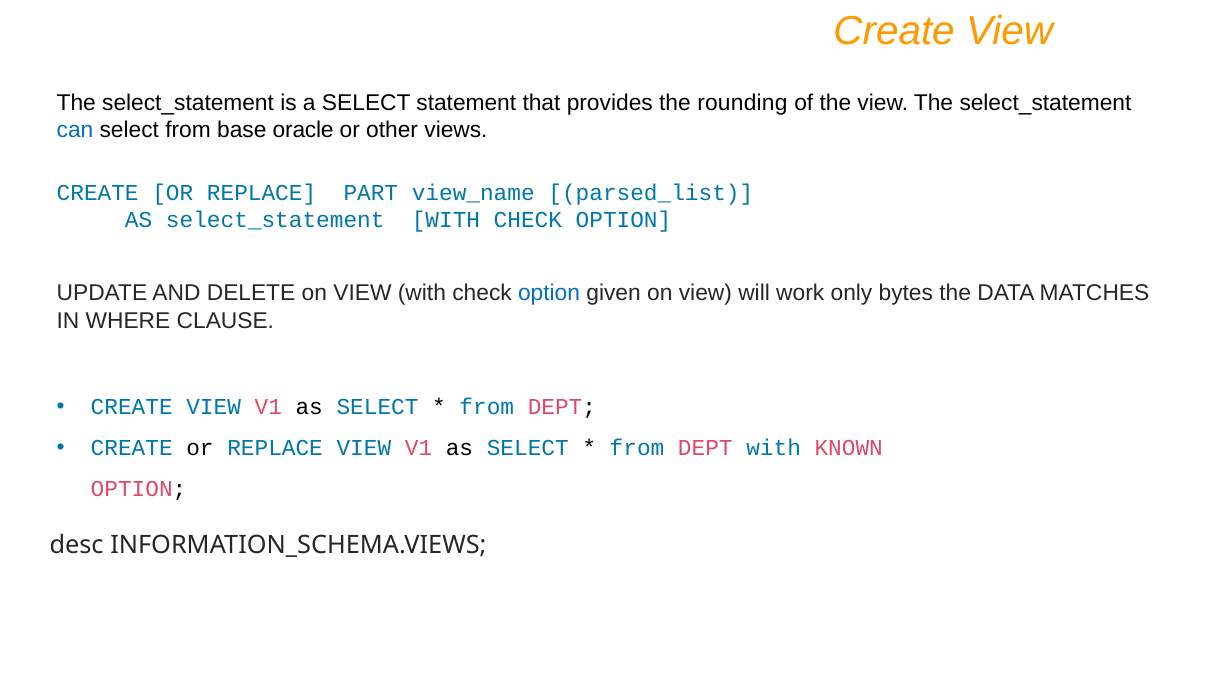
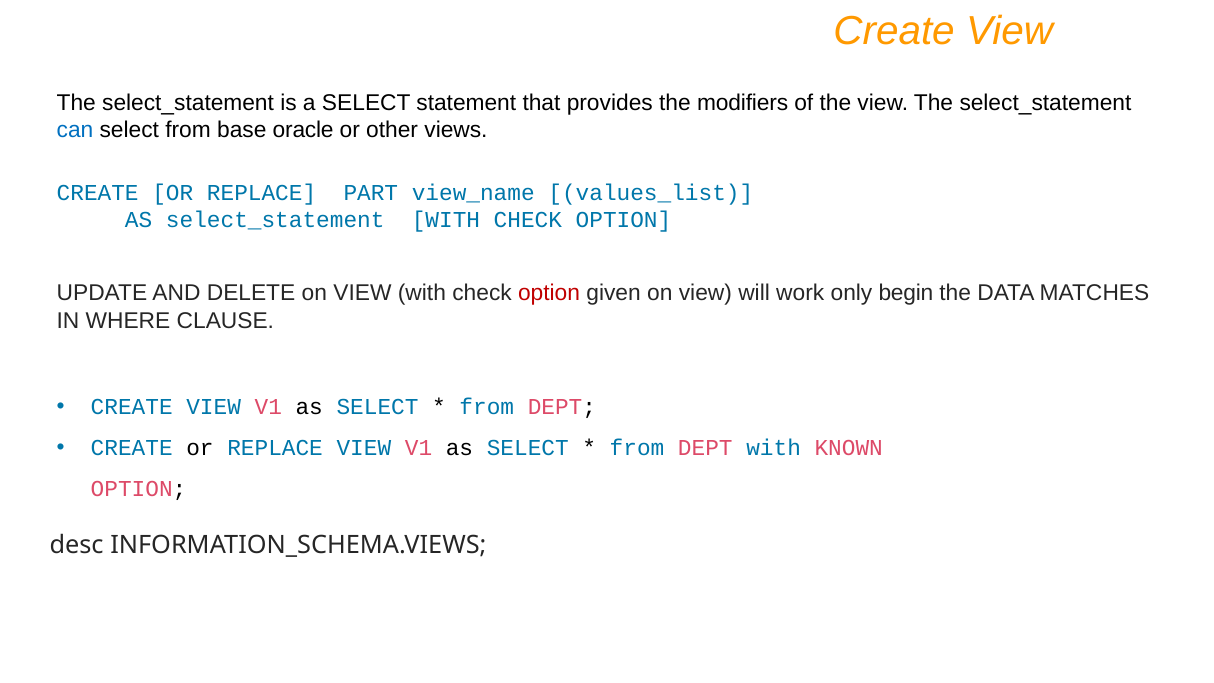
rounding: rounding -> modifiers (743, 103)
parsed_list: parsed_list -> values_list (651, 193)
option colour: blue -> red (549, 293)
bytes: bytes -> begin (906, 293)
